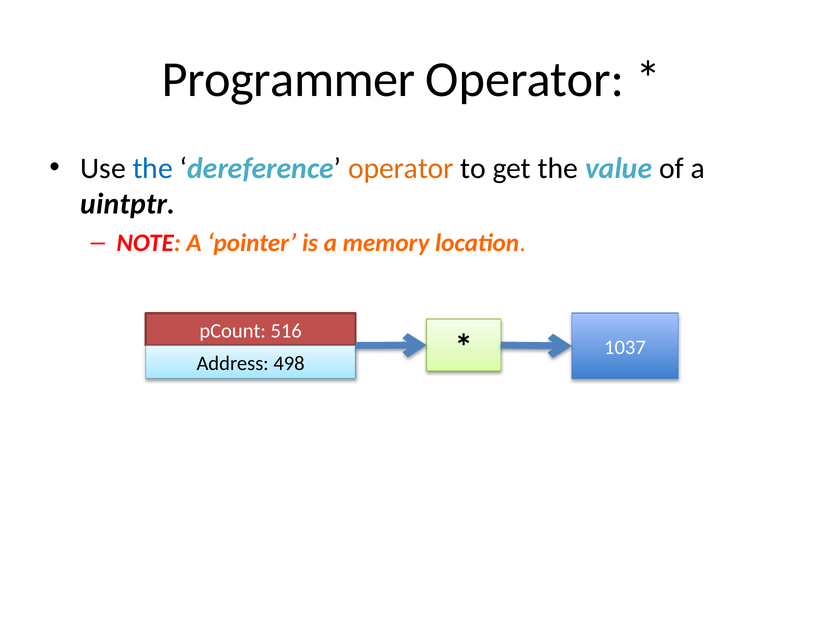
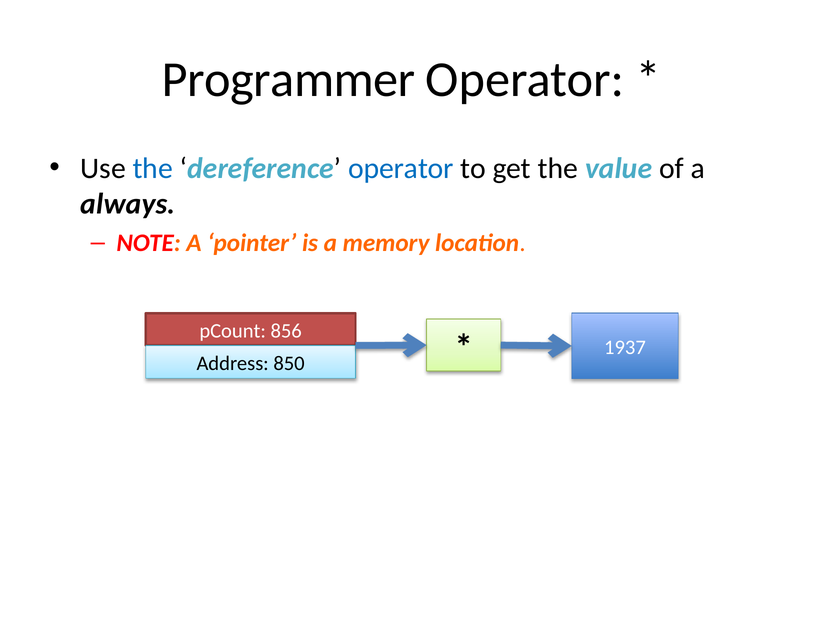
operator colour: orange -> blue (401, 168)
uintptr: uintptr -> always (128, 204)
516: 516 -> 856 (286, 331)
498: 498 -> 850 (289, 363)
1037: 1037 -> 1937 (625, 347)
